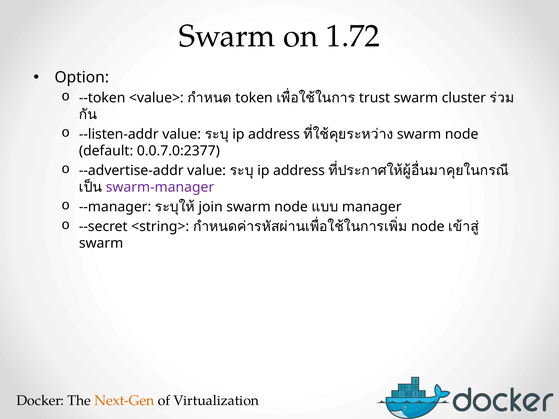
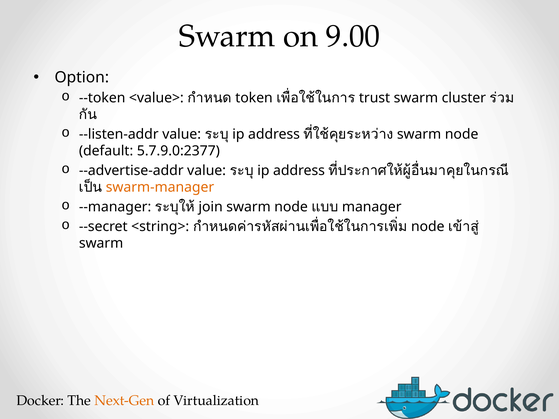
1.72: 1.72 -> 9.00 (353, 36)
0.0.7.0:2377: 0.0.7.0:2377 -> 5.7.9.0:2377 (178, 151)
swarm-manager colour: purple -> orange (160, 187)
